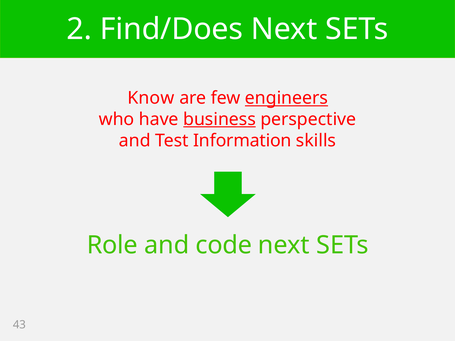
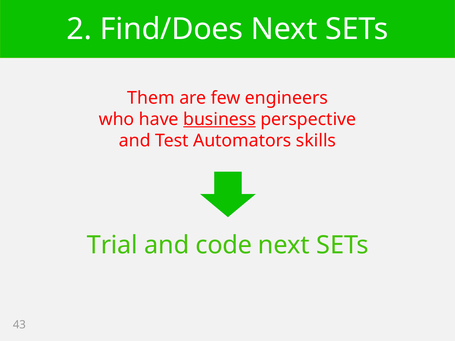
Know: Know -> Them (151, 98)
engineers underline: present -> none (286, 98)
Information: Information -> Automators (242, 141)
Role: Role -> Trial (112, 245)
